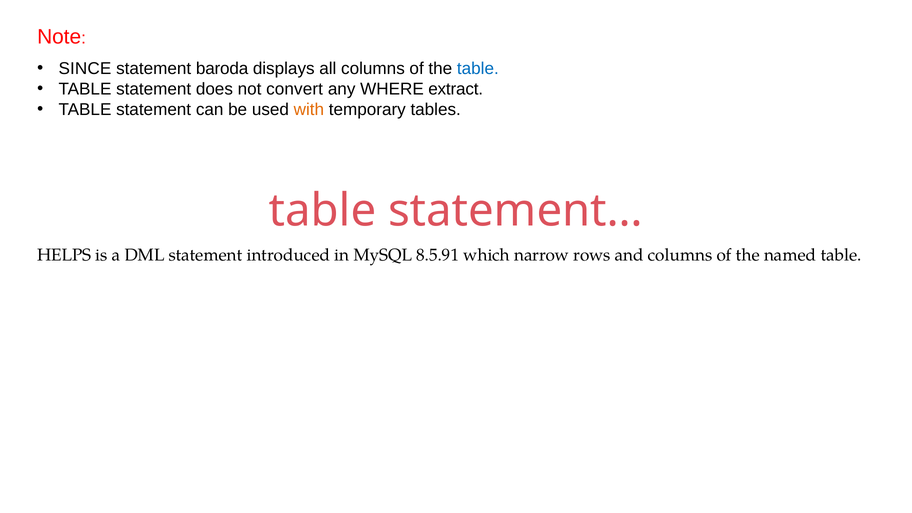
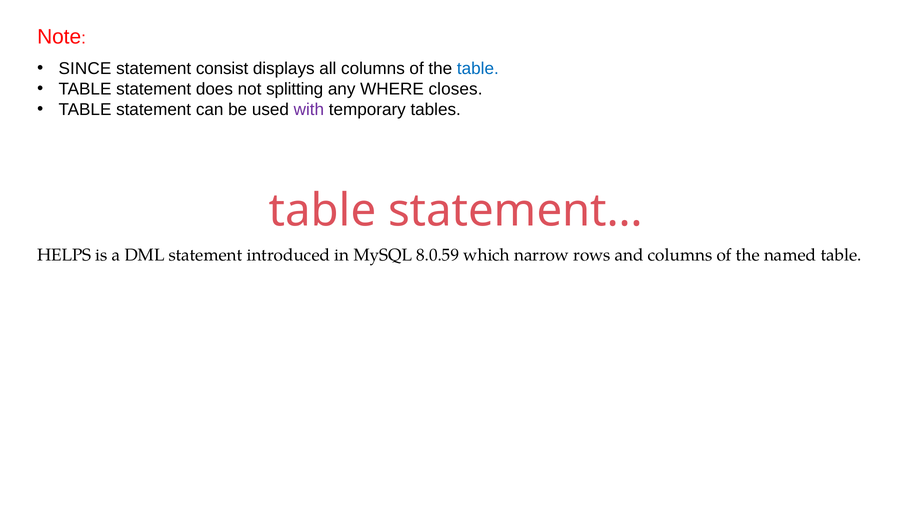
baroda: baroda -> consist (222, 68)
convert: convert -> splitting (295, 89)
extract: extract -> closes (456, 89)
with colour: orange -> purple (309, 110)
8.5.91: 8.5.91 -> 8.0.59 (438, 255)
